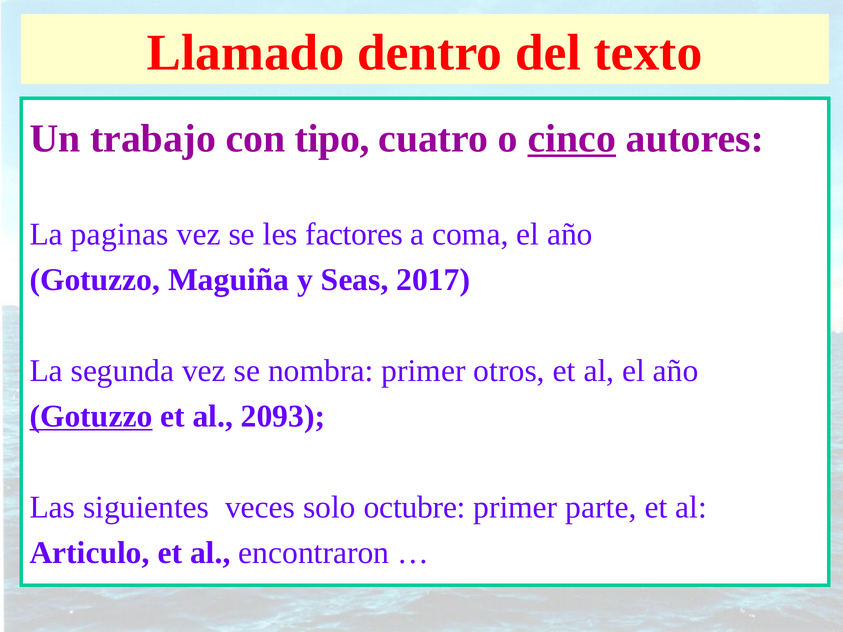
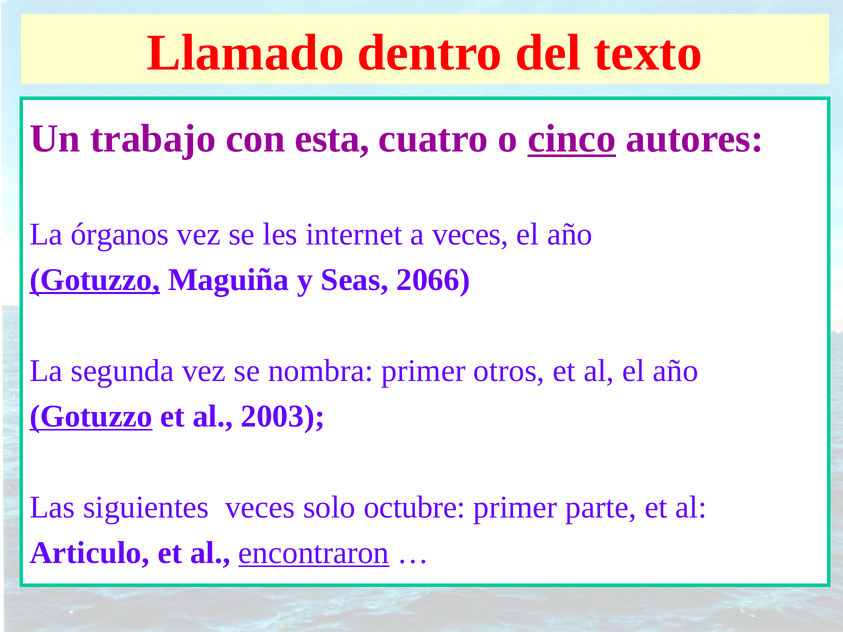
tipo: tipo -> esta (332, 139)
paginas: paginas -> órganos (120, 234)
factores: factores -> internet (354, 234)
a coma: coma -> veces (470, 234)
Gotuzzo underline: none -> present (95, 280)
2017: 2017 -> 2066 (433, 280)
2093: 2093 -> 2003 (283, 416)
encontraron underline: none -> present (314, 553)
